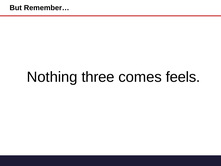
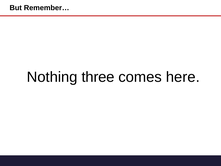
feels: feels -> here (183, 77)
